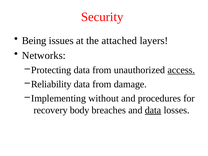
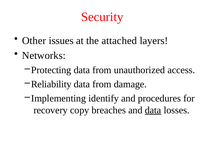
Being: Being -> Other (34, 41)
access underline: present -> none (181, 70)
without: without -> identify (104, 98)
body: body -> copy (80, 110)
